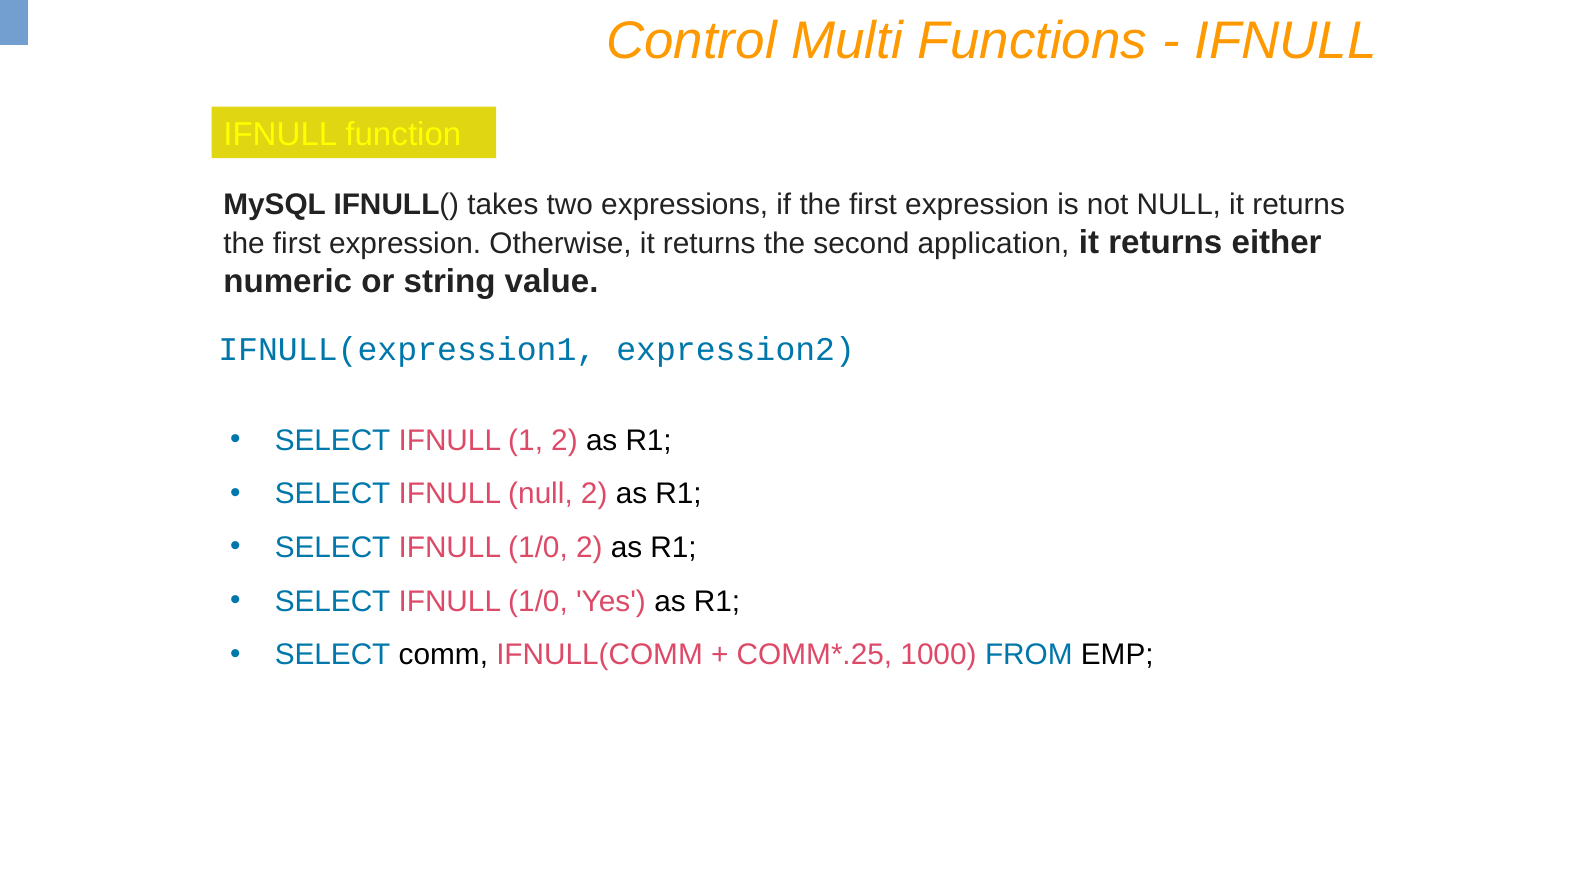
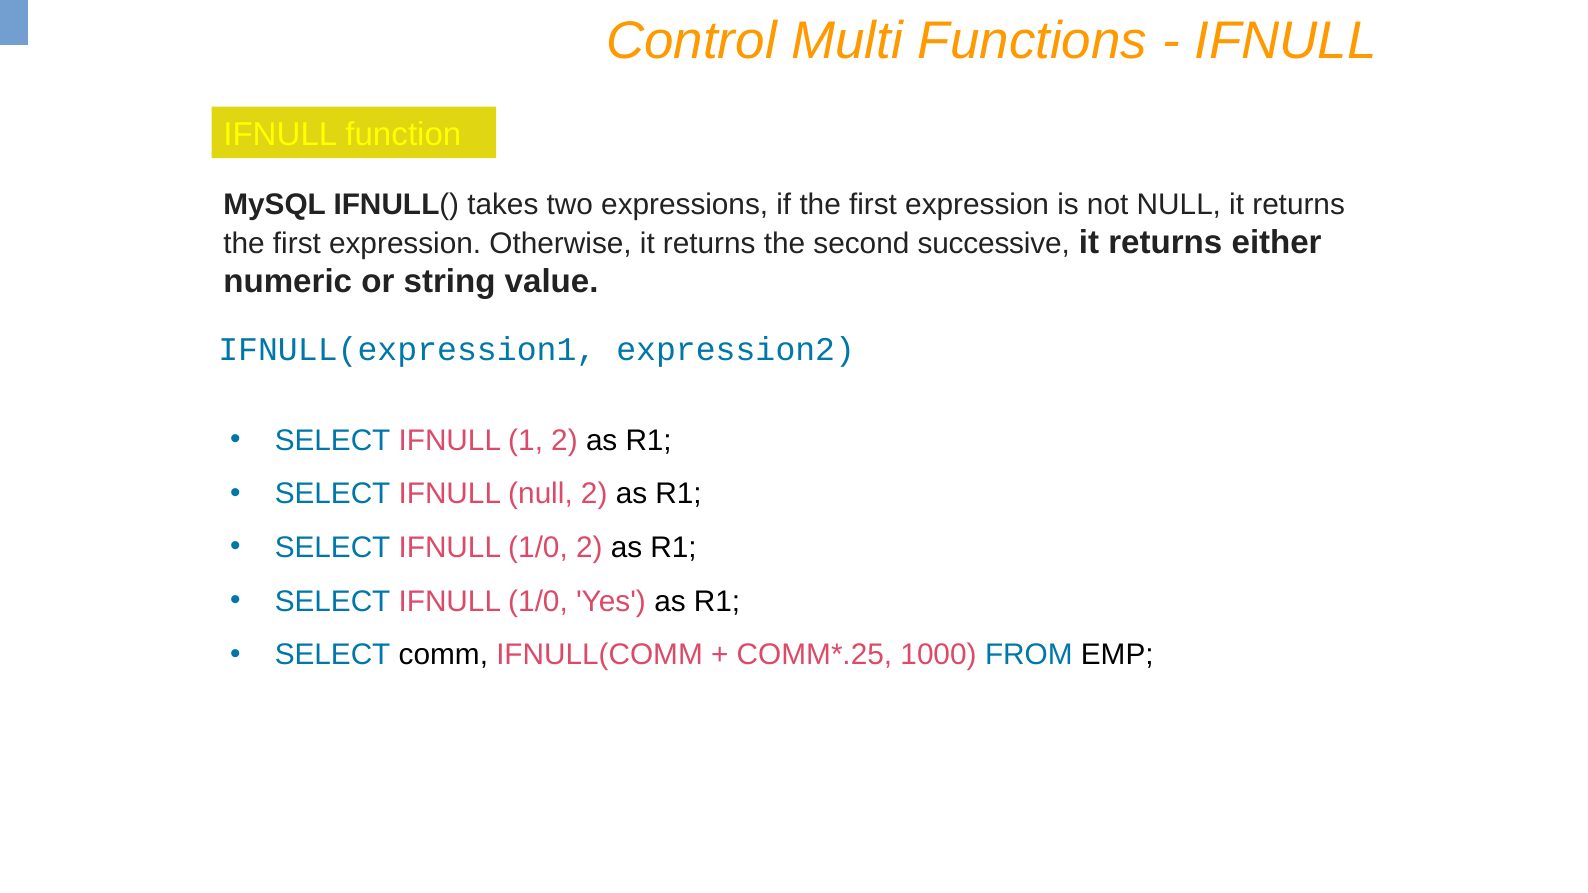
application: application -> successive (994, 243)
